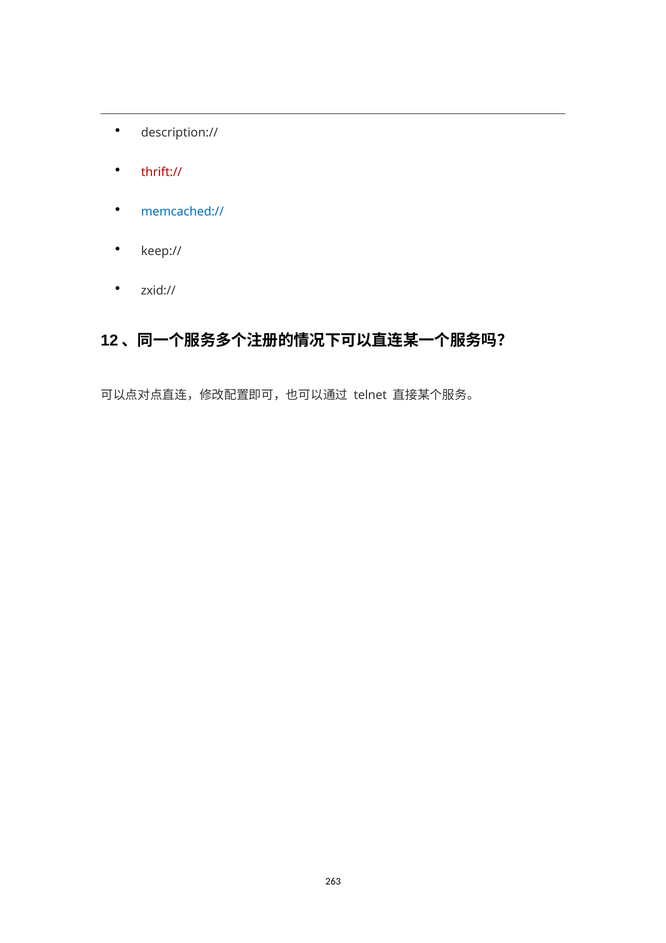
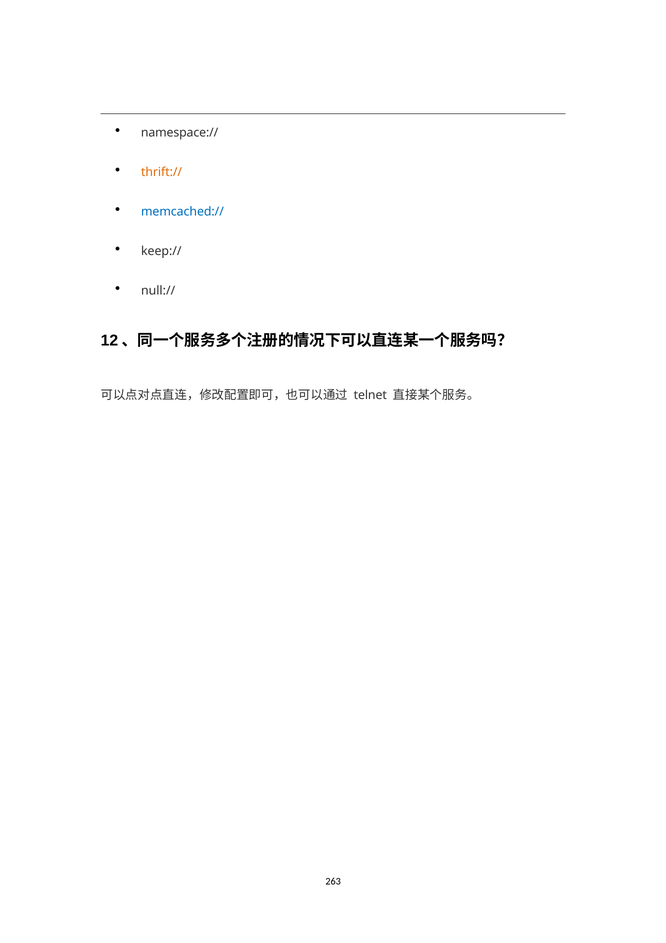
description://: description:// -> namespace:// (180, 132)
thrift:// colour: red -> orange (162, 172)
zxid://: zxid:// -> null:// (158, 290)
